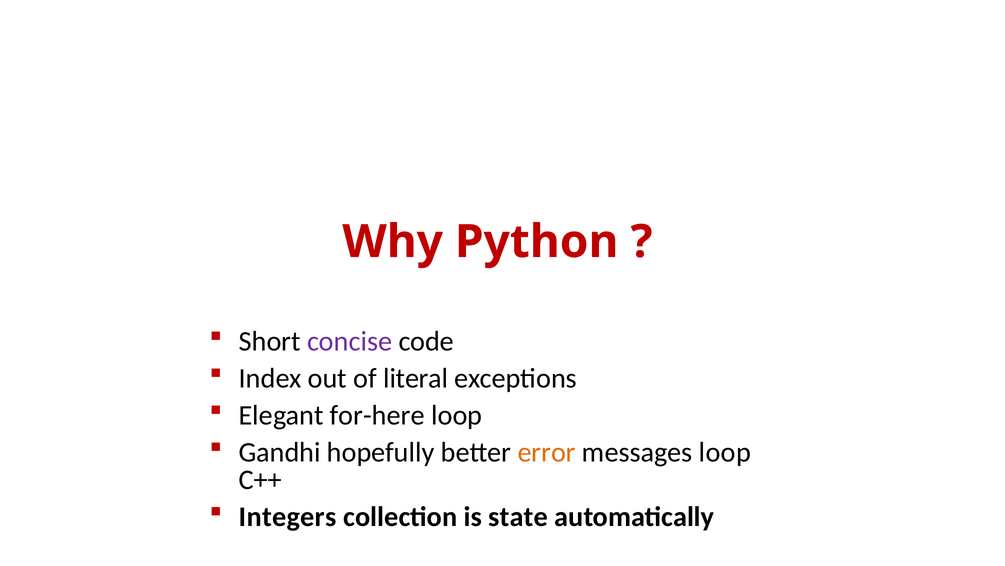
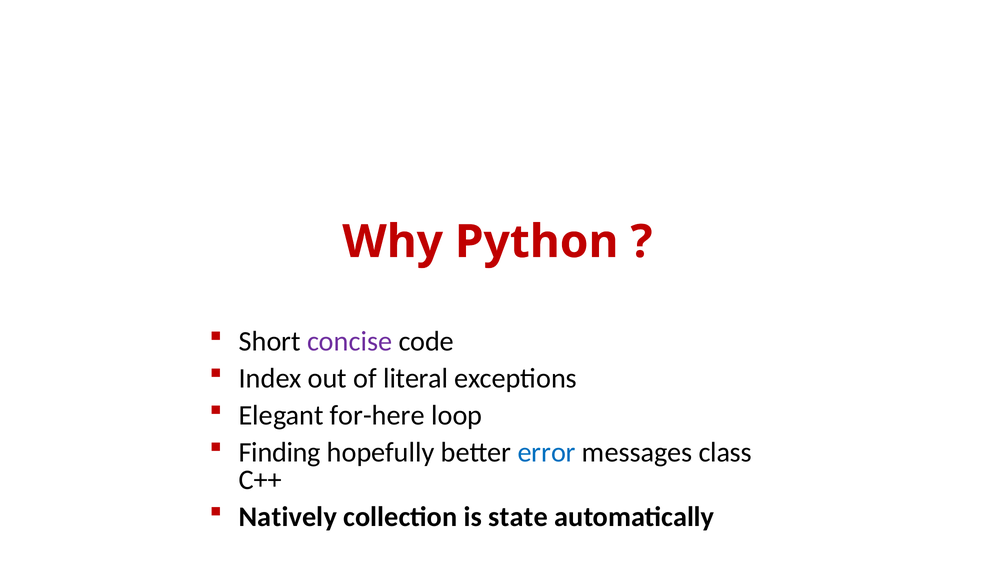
Gandhi: Gandhi -> Finding (280, 452)
error colour: orange -> blue (547, 452)
messages loop: loop -> class (725, 452)
Integers: Integers -> Natively (288, 516)
